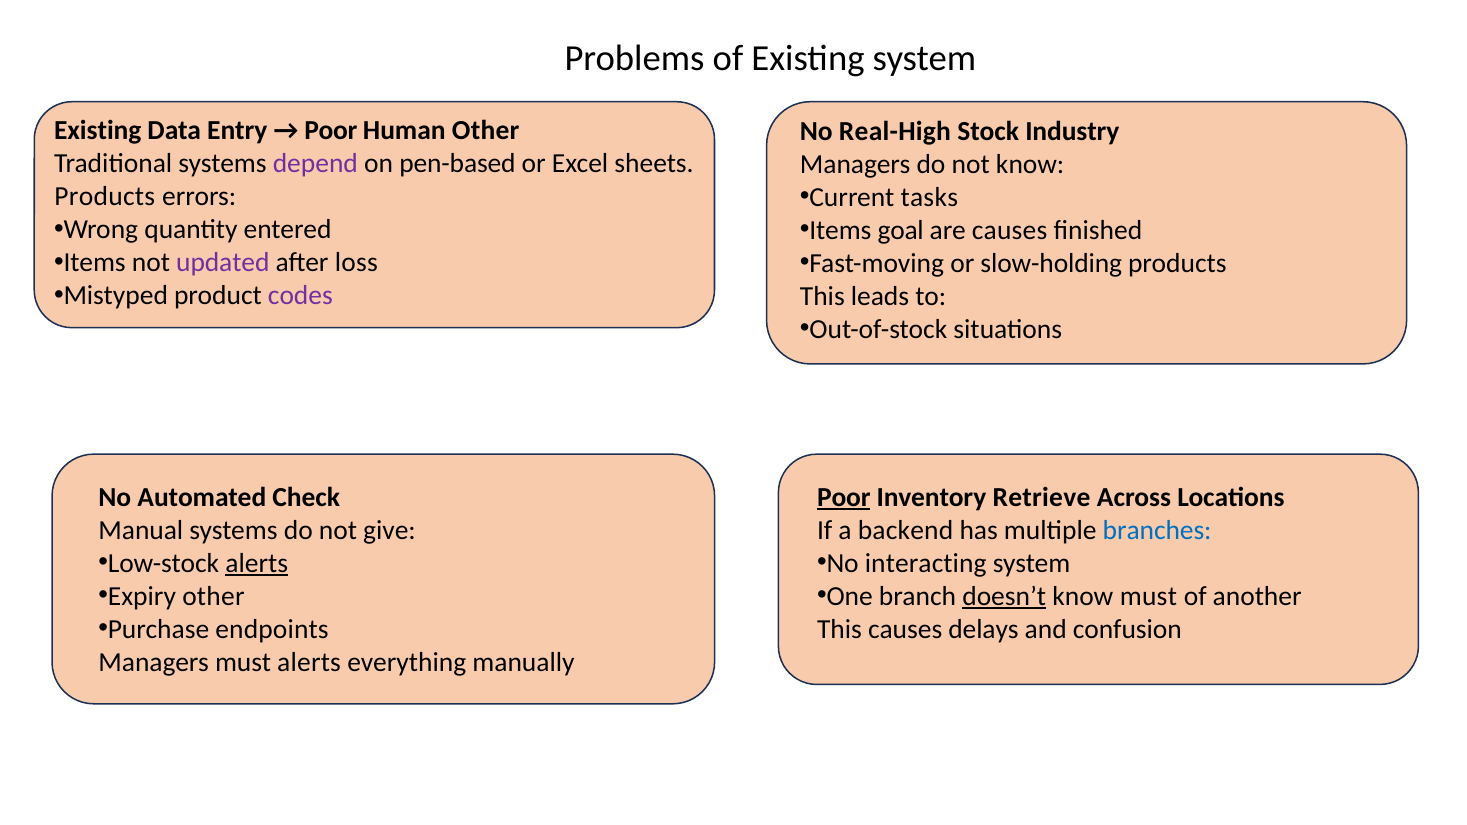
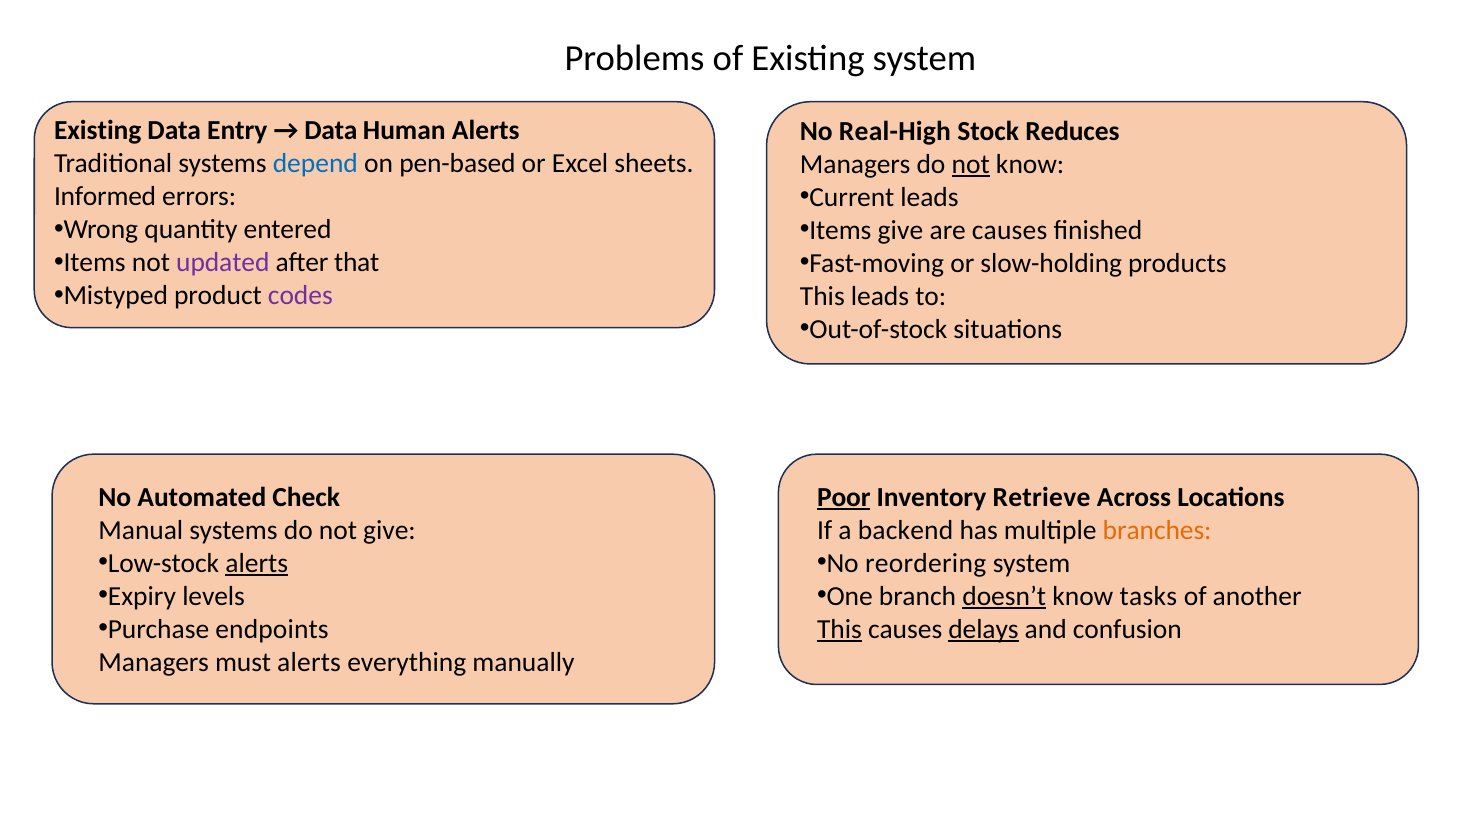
Poor: Poor -> Data (331, 131)
Human Other: Other -> Alerts (486, 131)
Industry: Industry -> Reduces (1072, 131)
depend colour: purple -> blue (315, 164)
not underline: none -> present (971, 164)
Current tasks: tasks -> leads (929, 197)
Products: Products -> Informed (105, 197)
Items goal: goal -> give (901, 230)
loss: loss -> that (357, 263)
branches colour: blue -> orange (1157, 530)
interacting: interacting -> reordering (926, 563)
Expiry other: other -> levels (214, 596)
know must: must -> tasks (1148, 596)
This underline: none -> present (840, 629)
delays underline: none -> present (984, 629)
